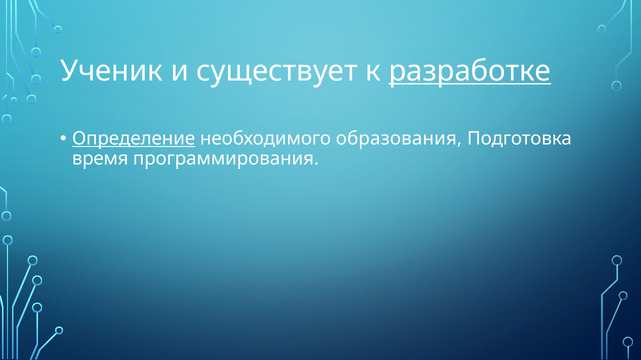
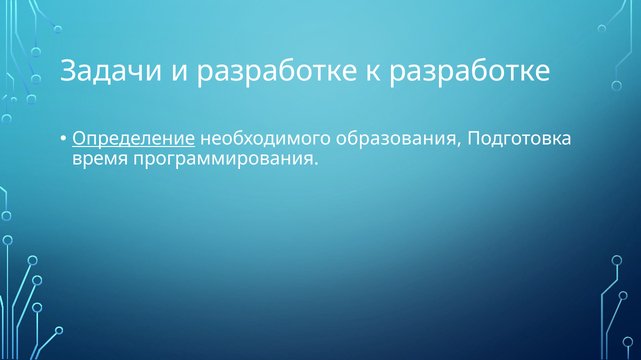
Ученик: Ученик -> Задачи (111, 71)
и существует: существует -> разработке (277, 71)
разработке underline: present -> none (470, 71)
